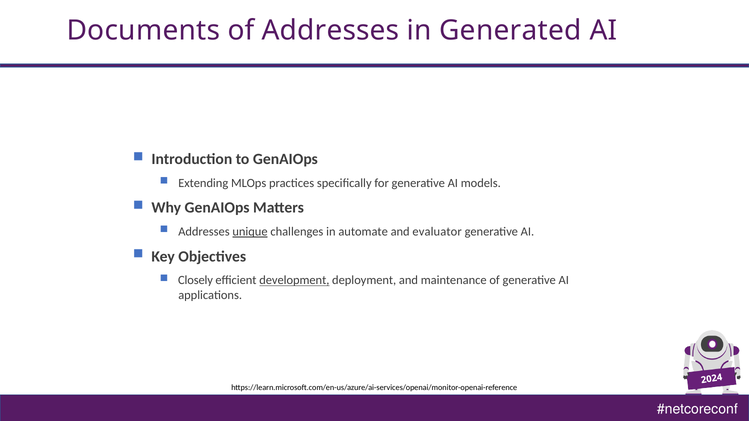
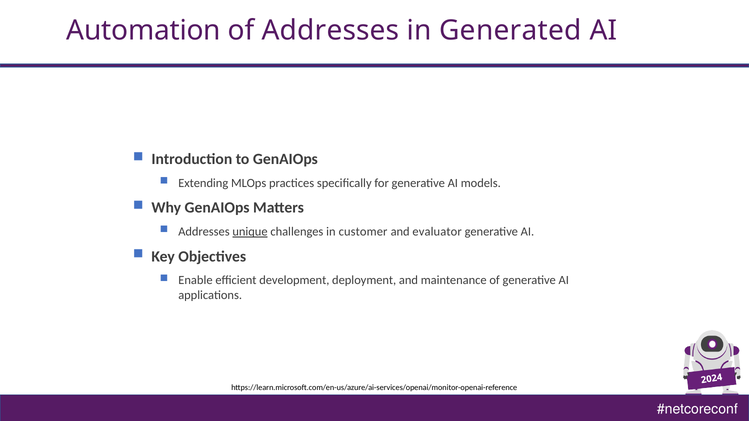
Documents: Documents -> Automation (144, 31)
automate: automate -> customer (363, 232)
Closely: Closely -> Enable (195, 280)
development underline: present -> none (294, 280)
